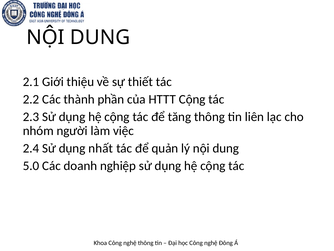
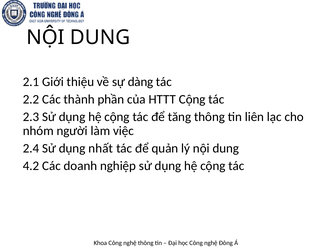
thiết: thiết -> dàng (141, 82)
5.0: 5.0 -> 4.2 (31, 166)
